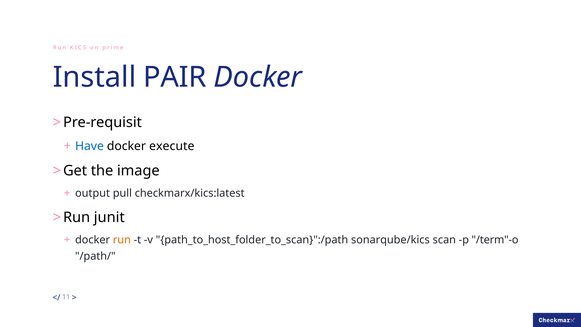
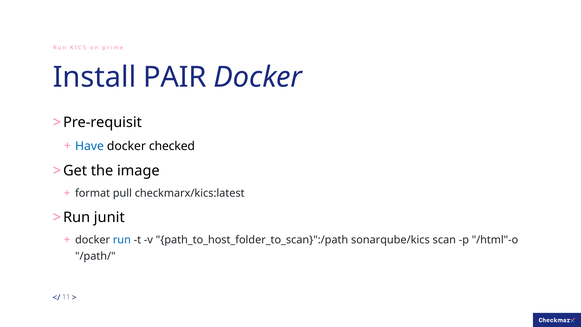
execute: execute -> checked (172, 146)
output: output -> format (93, 193)
run colour: orange -> blue (122, 240)
/term"-o: /term"-o -> /html"-o (495, 240)
